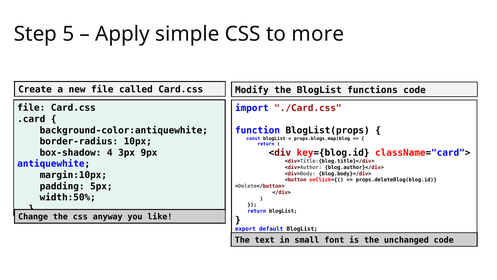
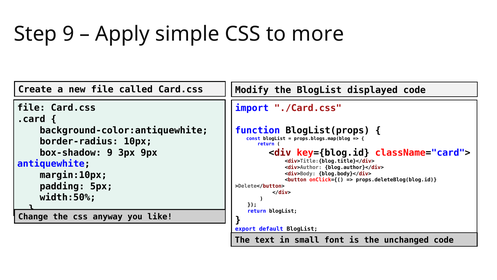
Step 5: 5 -> 9 (68, 34)
functions: functions -> displayed (372, 90)
box-shadow 4: 4 -> 9 (110, 152)
